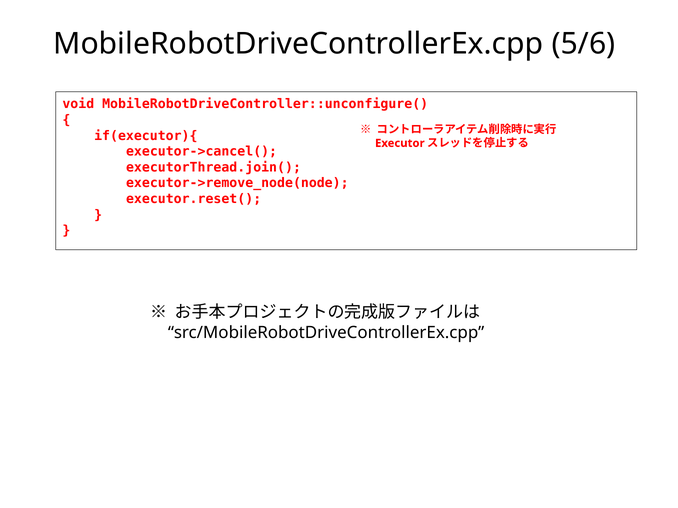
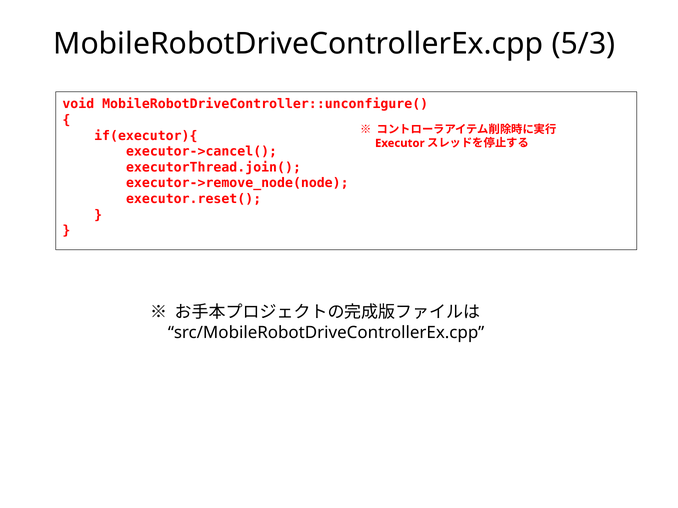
5/6: 5/6 -> 5/3 (584, 44)
